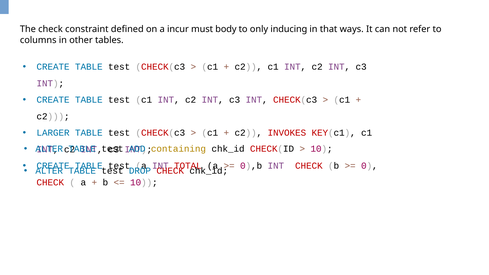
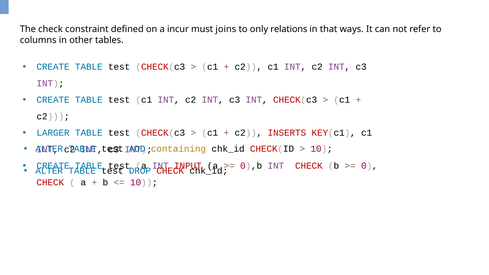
body: body -> joins (226, 29)
inducing: inducing -> relations (289, 29)
INVOKES: INVOKES -> INSERTS (287, 133)
TOTAL: TOTAL -> INPUT (188, 166)
